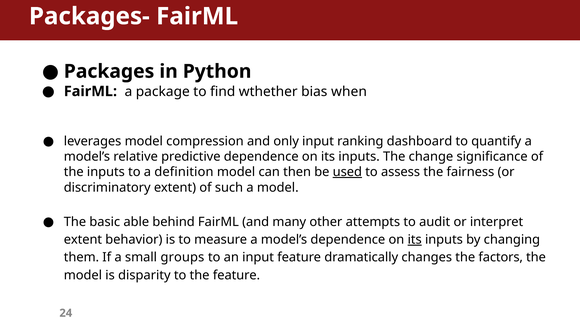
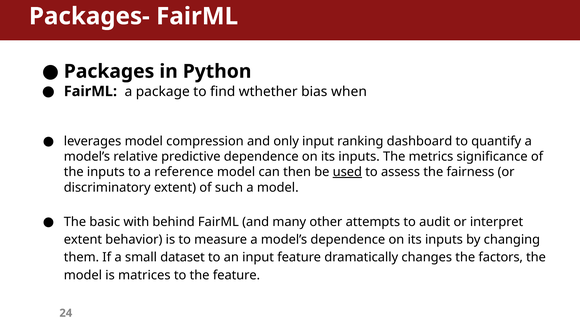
change: change -> metrics (431, 157)
definition: definition -> reference (184, 172)
able: able -> with (136, 222)
its underline: present -> none (415, 240)
groups: groups -> dataset (183, 258)
disparity: disparity -> matrices (144, 275)
